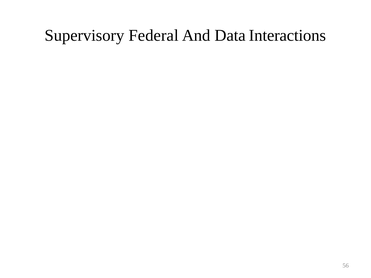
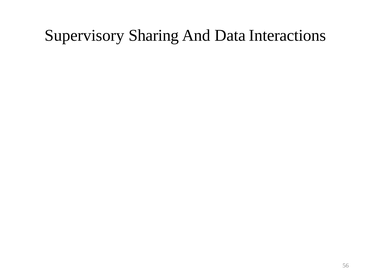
Federal: Federal -> Sharing (154, 35)
